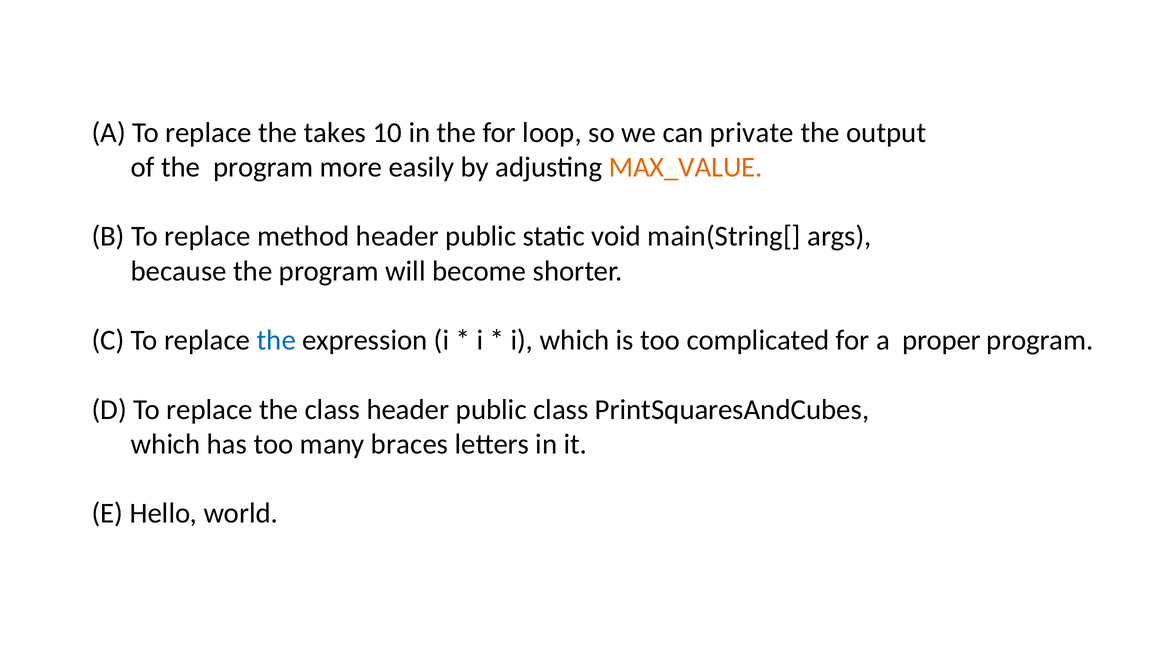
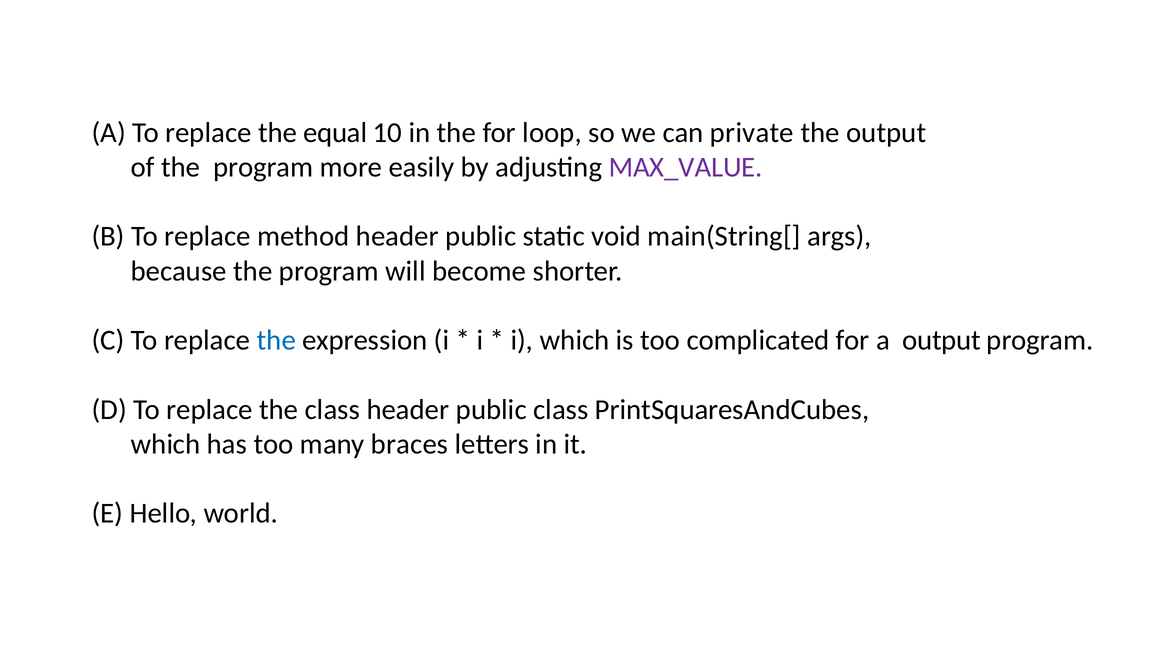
takes: takes -> equal (335, 133)
MAX_VALUE colour: orange -> purple (686, 167)
a proper: proper -> output (941, 340)
